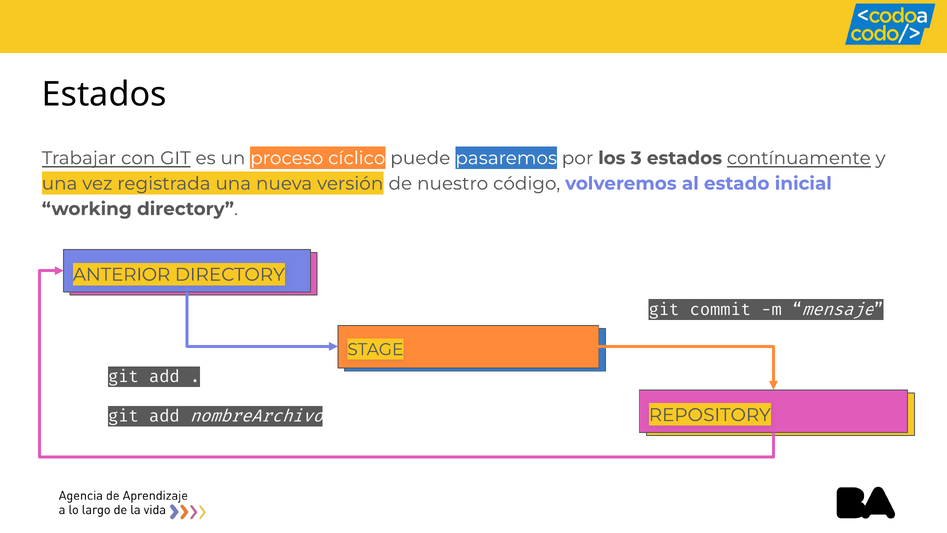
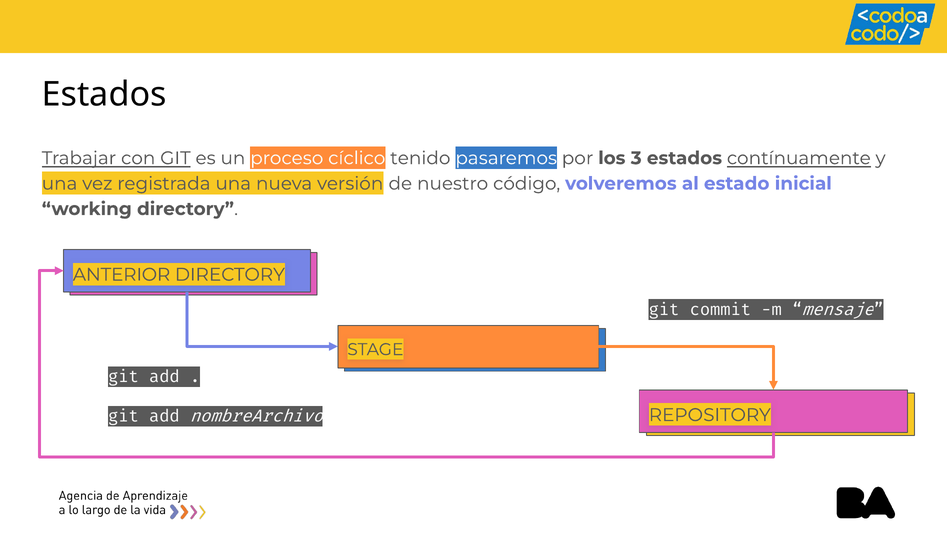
puede: puede -> tenido (420, 158)
